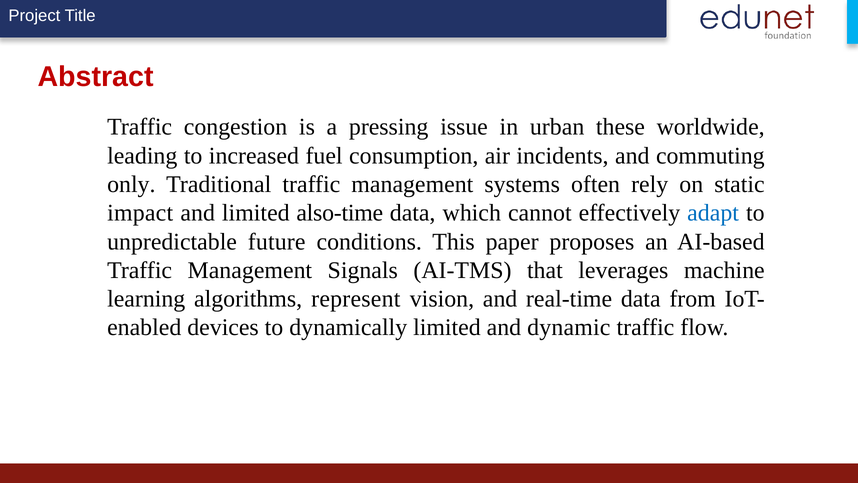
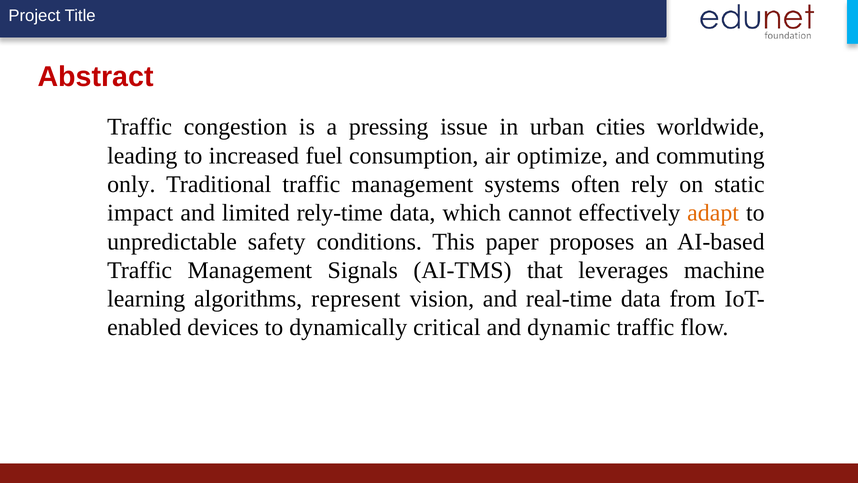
these: these -> cities (621, 127)
incidents: incidents -> optimize (562, 156)
also-time: also-time -> rely-time (340, 213)
adapt colour: blue -> orange (713, 213)
future: future -> safety (277, 241)
dynamically limited: limited -> critical (447, 327)
